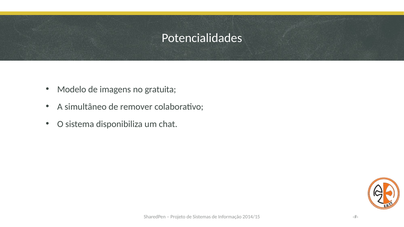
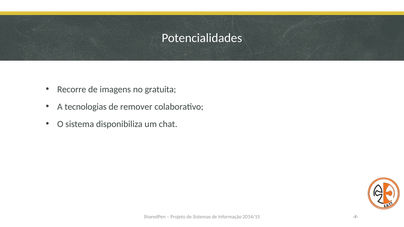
Modelo: Modelo -> Recorre (72, 89)
simultâneo: simultâneo -> tecnologias (86, 107)
